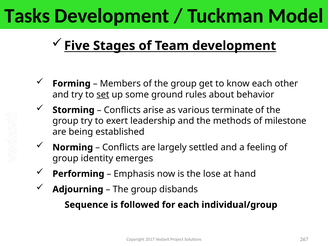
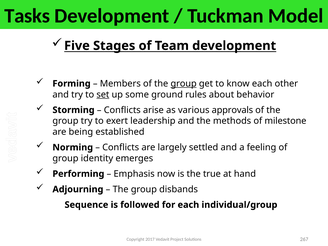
group underline: none -> present (184, 84)
terminate: terminate -> approvals (232, 110)
lose: lose -> true (212, 174)
